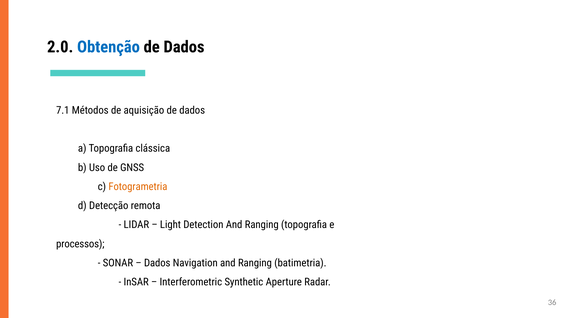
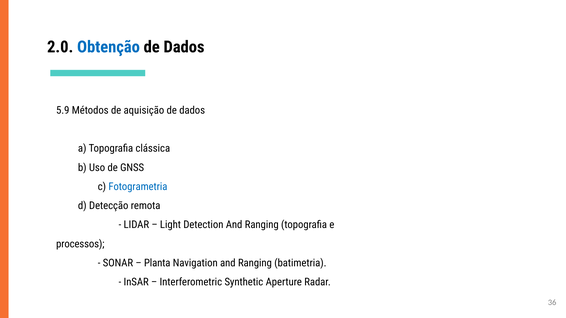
7.1: 7.1 -> 5.9 (63, 110)
Fotogrametria colour: orange -> blue (138, 187)
Dados: Dados -> Planta (157, 263)
